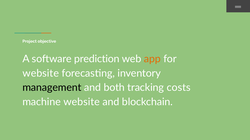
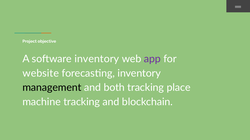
software prediction: prediction -> inventory (97, 59)
app colour: orange -> purple (152, 59)
costs: costs -> place (179, 88)
machine website: website -> tracking (82, 102)
